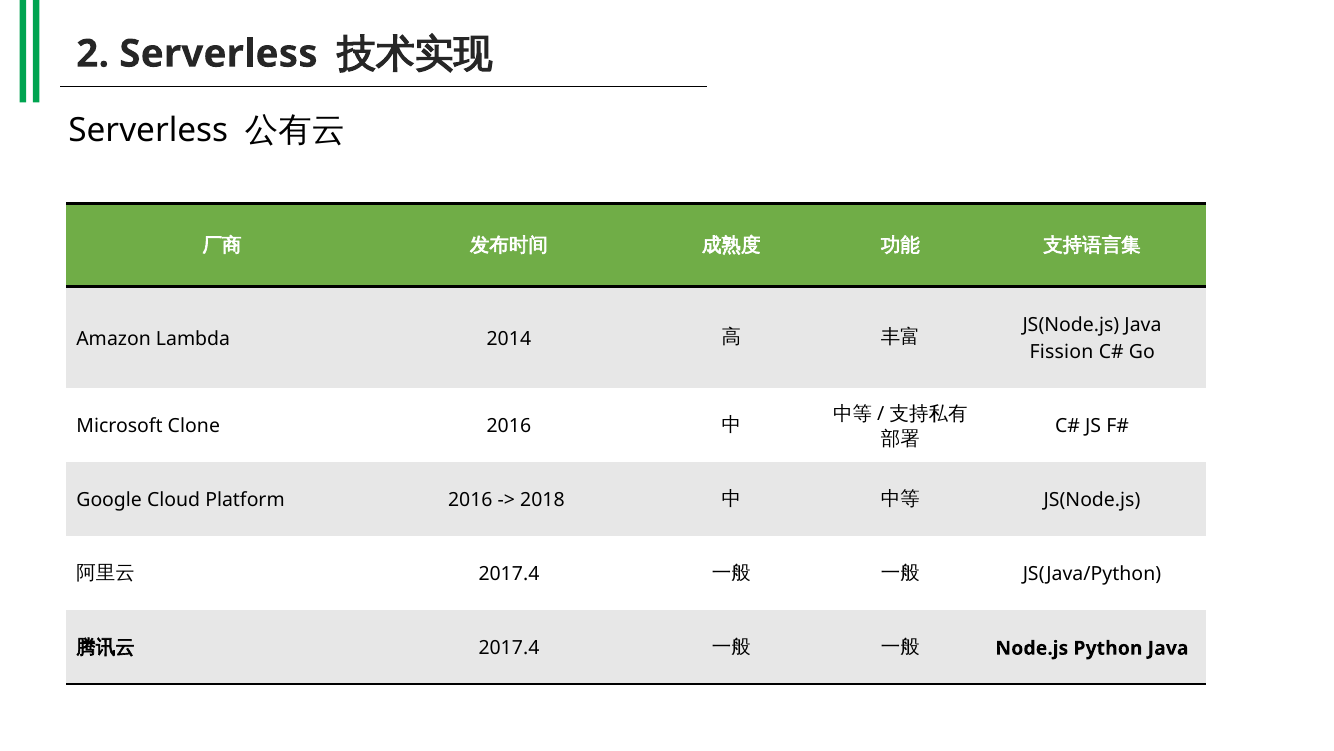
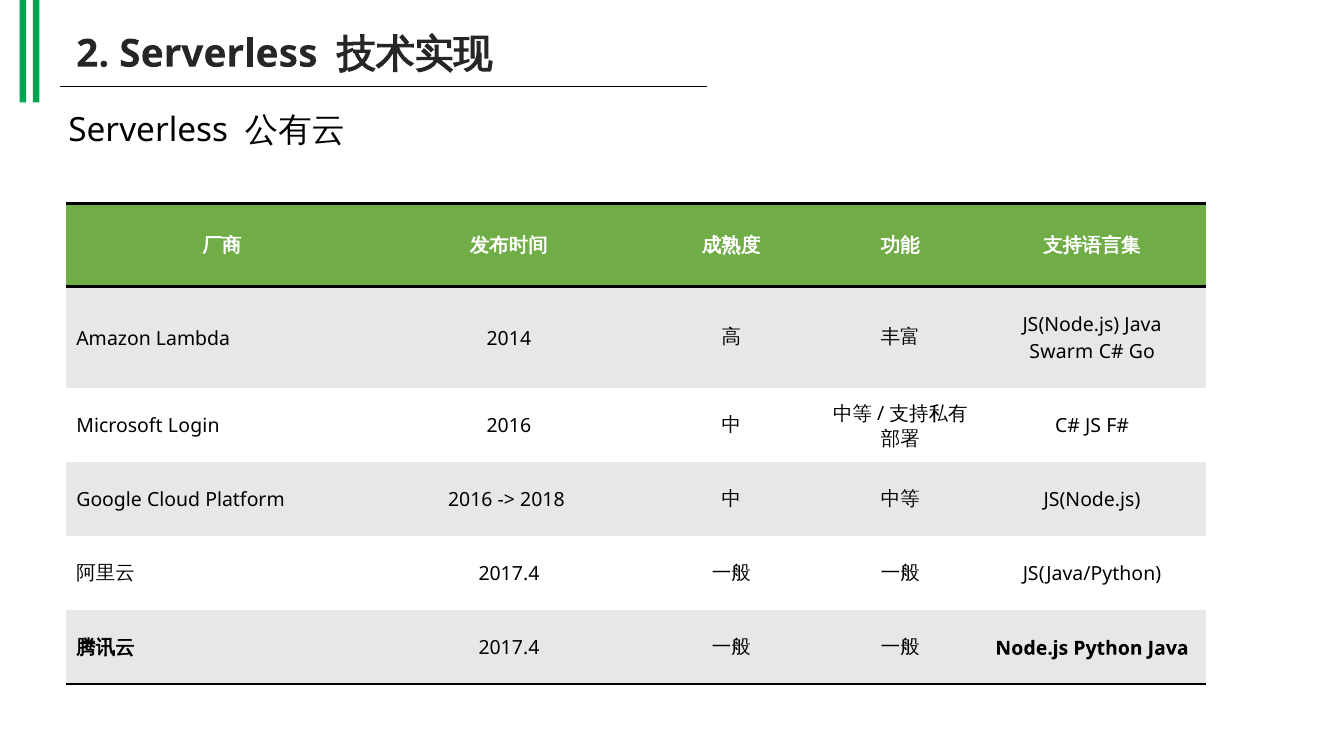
Fission: Fission -> Swarm (1061, 352)
Clone: Clone -> Login (194, 426)
